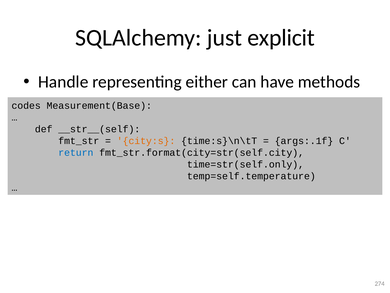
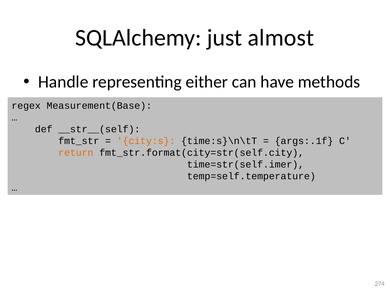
explicit: explicit -> almost (281, 38)
codes: codes -> regex (26, 106)
return colour: blue -> orange (76, 152)
time=str(self.only: time=str(self.only -> time=str(self.imer (246, 164)
